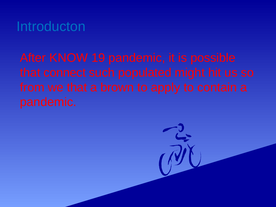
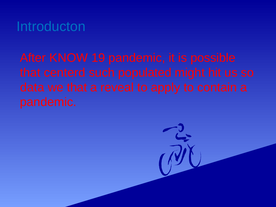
connect: connect -> centerd (65, 73)
from: from -> data (32, 87)
brown: brown -> reveal (117, 87)
